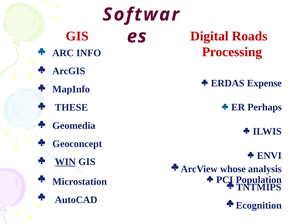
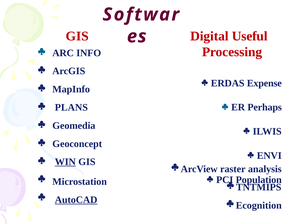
Roads: Roads -> Useful (250, 36)
THESE: THESE -> PLANS (71, 108)
whose: whose -> raster (233, 169)
AutoCAD underline: none -> present (76, 200)
